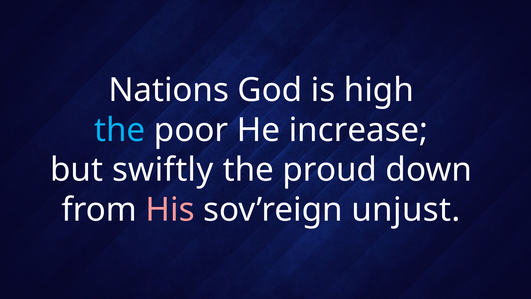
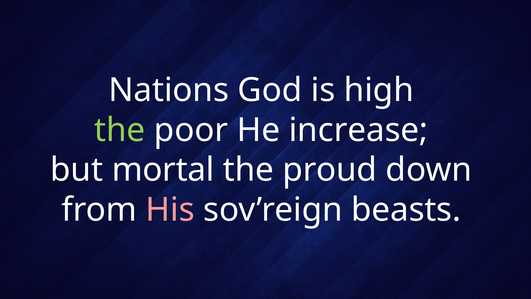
the colour: light blue -> light green (120, 130)
swiftly: swiftly -> mortal (163, 170)
unjust: unjust -> beasts (406, 210)
